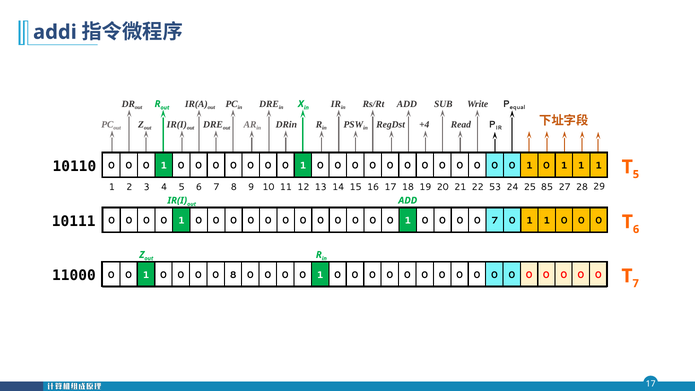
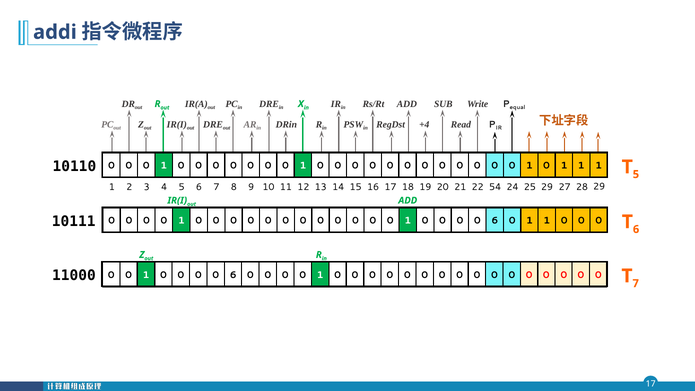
53: 53 -> 54 (495, 187)
25 85: 85 -> 29 (547, 187)
7: 7 -> 6 (495, 221)
8: 8 -> 6 (233, 275)
